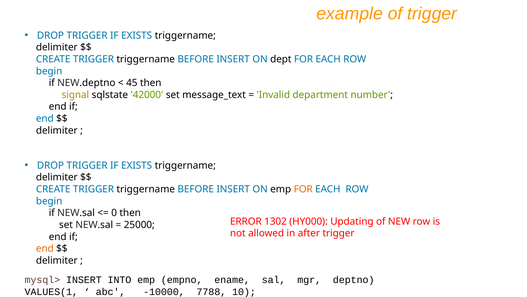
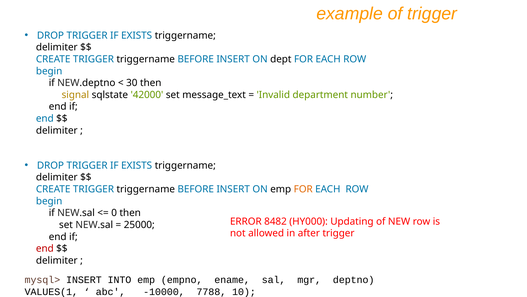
45: 45 -> 30 (132, 83)
1302: 1302 -> 8482 (275, 221)
end colour: orange -> red (45, 248)
